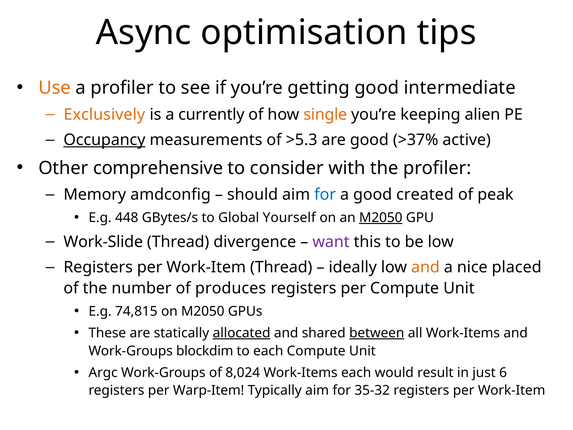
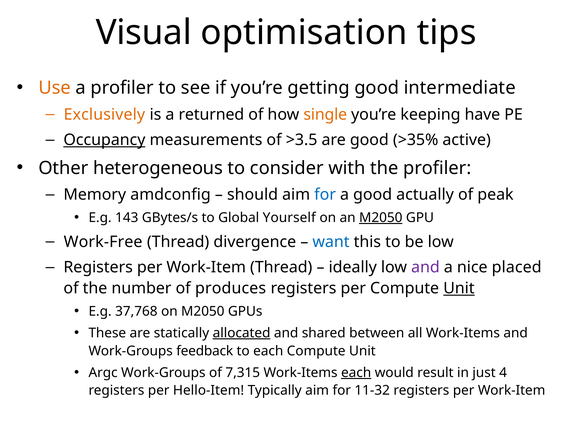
Async: Async -> Visual (144, 33)
currently: currently -> returned (211, 114)
alien: alien -> have (482, 114)
>5.3: >5.3 -> >3.5 (302, 140)
>37%: >37% -> >35% (416, 140)
comprehensive: comprehensive -> heterogeneous (158, 168)
created: created -> actually (425, 195)
448: 448 -> 143 (127, 218)
Work-Slide: Work-Slide -> Work-Free (103, 242)
want colour: purple -> blue (331, 242)
and colour: orange -> purple (425, 267)
Unit underline: none -> present (459, 288)
74,815: 74,815 -> 37,768 (136, 311)
between underline: present -> none (377, 333)
blockdim: blockdim -> feedback (205, 351)
8,024: 8,024 -> 7,315 (243, 372)
each underline: none -> present (356, 372)
6: 6 -> 4 (503, 372)
Warp-Item: Warp-Item -> Hello-Item (209, 390)
35-32: 35-32 -> 11-32 (372, 390)
